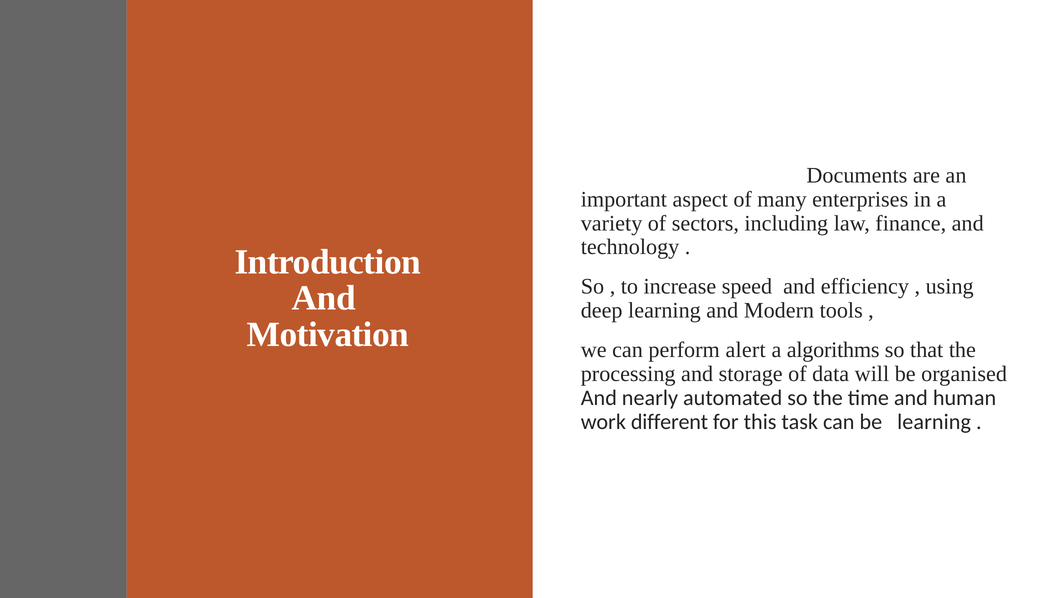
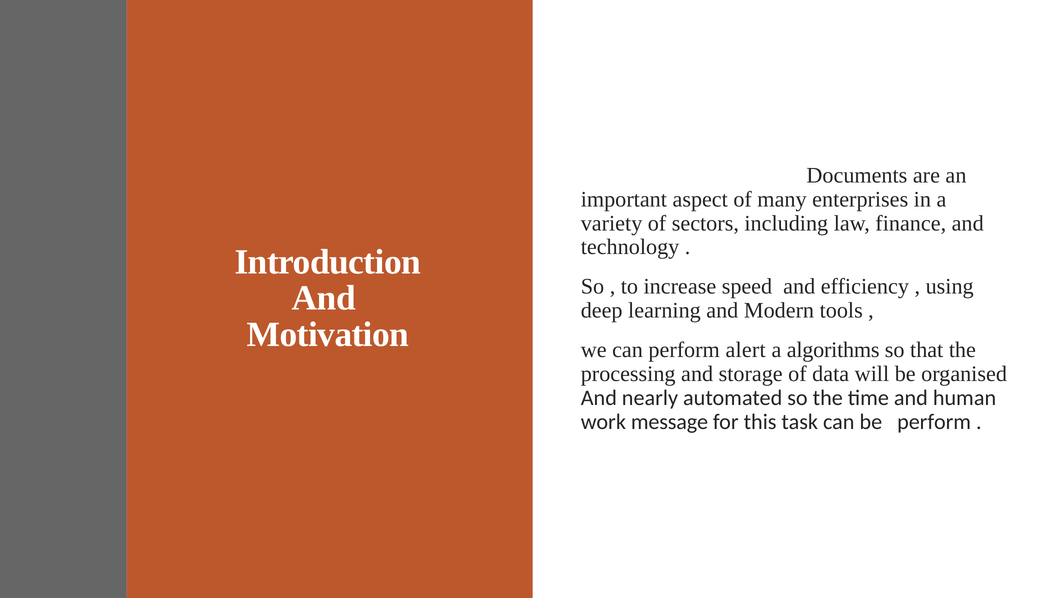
different: different -> message (669, 422)
be learning: learning -> perform (934, 422)
